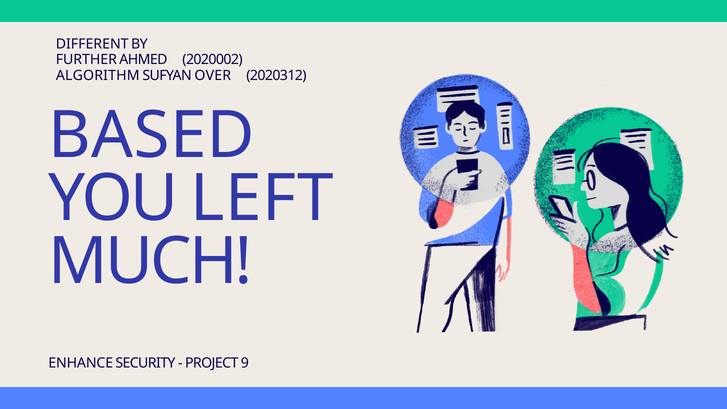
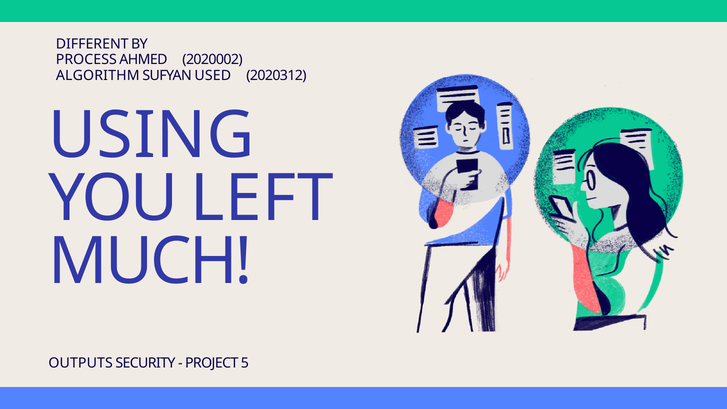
FURTHER: FURTHER -> PROCESS (86, 60)
OVER: OVER -> USED (213, 75)
BASED: BASED -> USING (151, 135)
ENHANCE: ENHANCE -> OUTPUTS (81, 363)
9: 9 -> 5 (245, 363)
